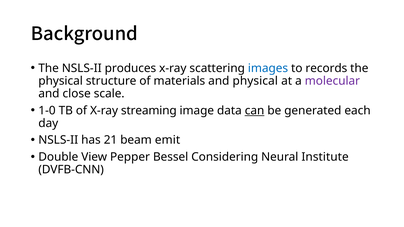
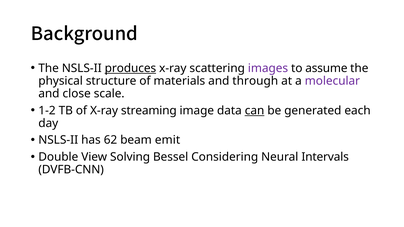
produces underline: none -> present (130, 68)
images colour: blue -> purple (268, 68)
records: records -> assume (326, 68)
and physical: physical -> through (255, 81)
1-0: 1-0 -> 1-2 (47, 111)
21: 21 -> 62 (110, 140)
Pepper: Pepper -> Solving (130, 157)
Institute: Institute -> Intervals (325, 157)
